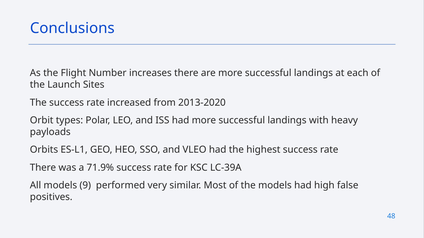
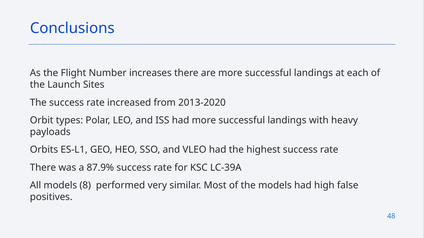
71.9%: 71.9% -> 87.9% (100, 168)
9: 9 -> 8 (85, 186)
